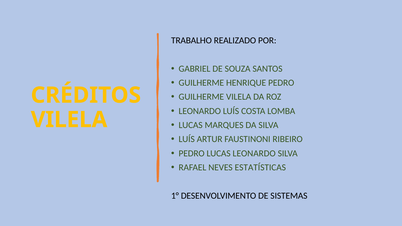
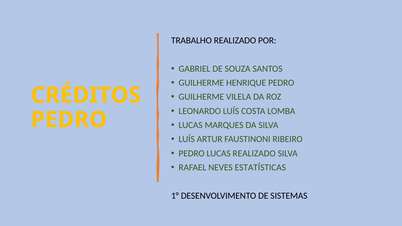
VILELA: VILELA -> PEDRO (69, 120)
LUCAS LEONARDO: LEONARDO -> REALIZADO (254, 153)
